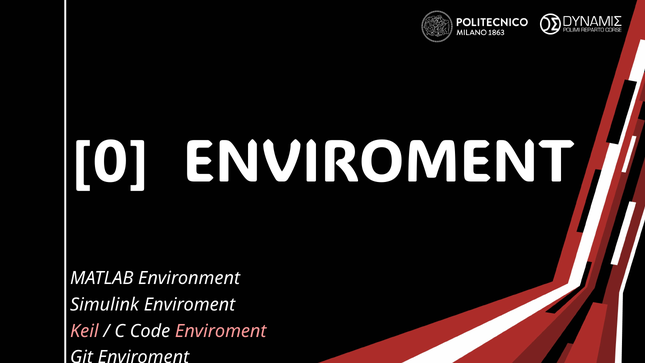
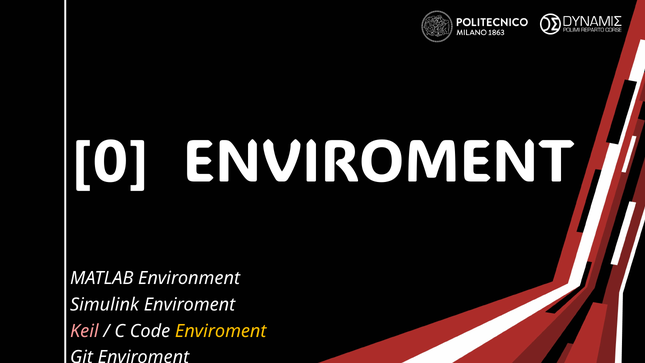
Enviroment colour: pink -> yellow (221, 331)
